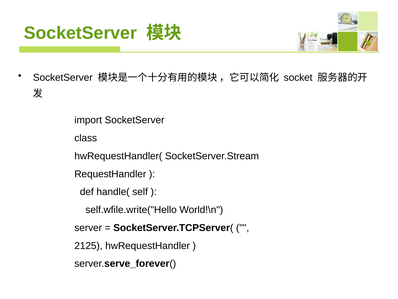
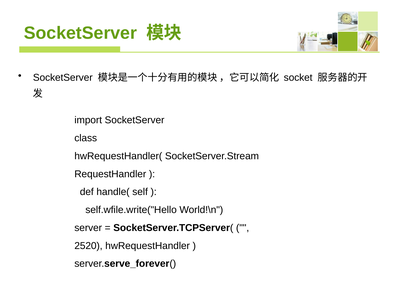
2125: 2125 -> 2520 (88, 245)
